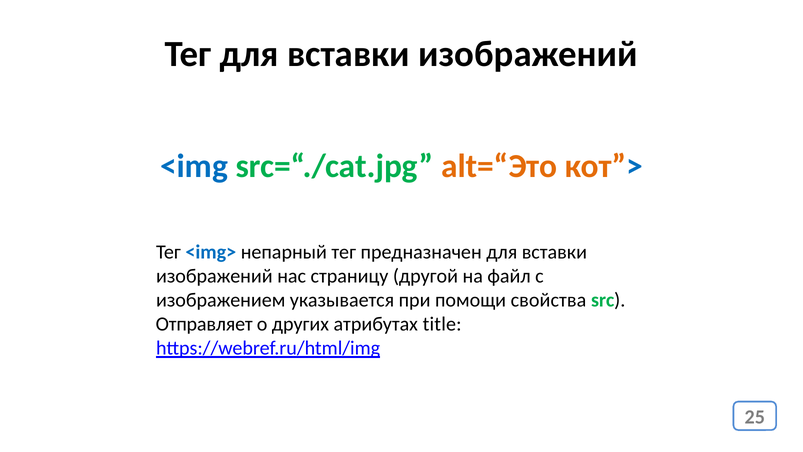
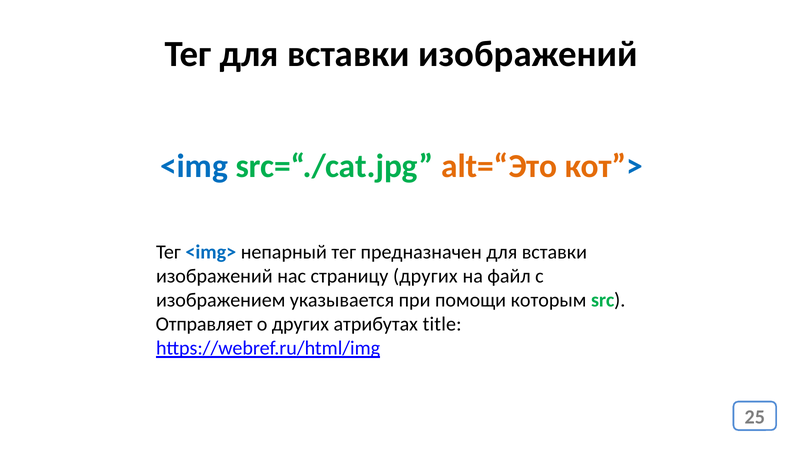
страницу другой: другой -> других (425, 276)
свойства: свойства -> которым (549, 300)
